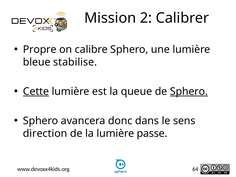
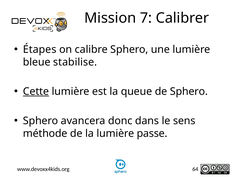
2: 2 -> 7 (146, 18)
Propre: Propre -> Étapes (40, 49)
Sphero underline: present -> none (189, 91)
direction: direction -> méthode (45, 133)
